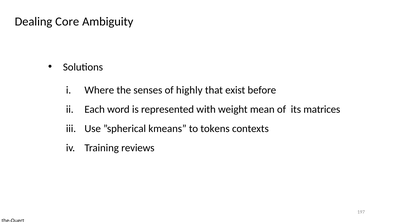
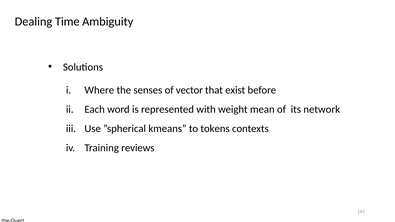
Core: Core -> Time (67, 22)
highly: highly -> vector (189, 90)
matrices: matrices -> network (322, 109)
